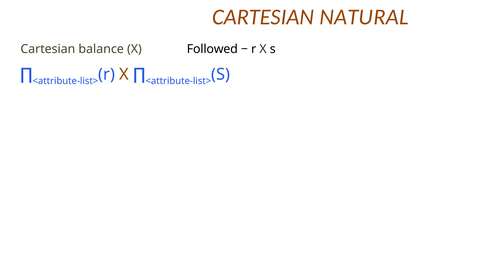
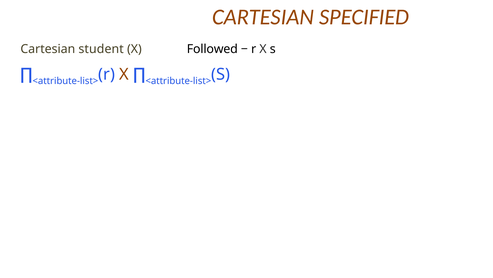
NATURAL: NATURAL -> SPECIFIED (364, 17)
balance: balance -> student (101, 49)
